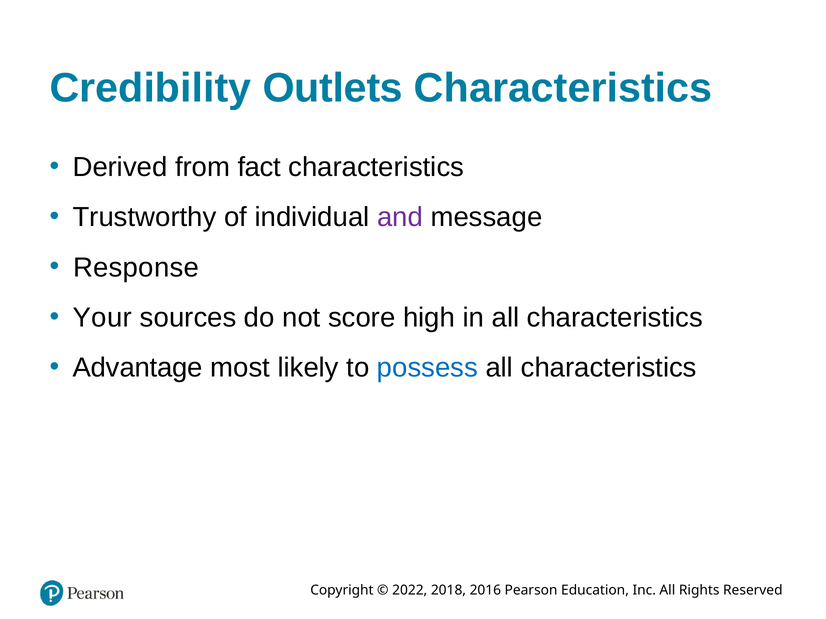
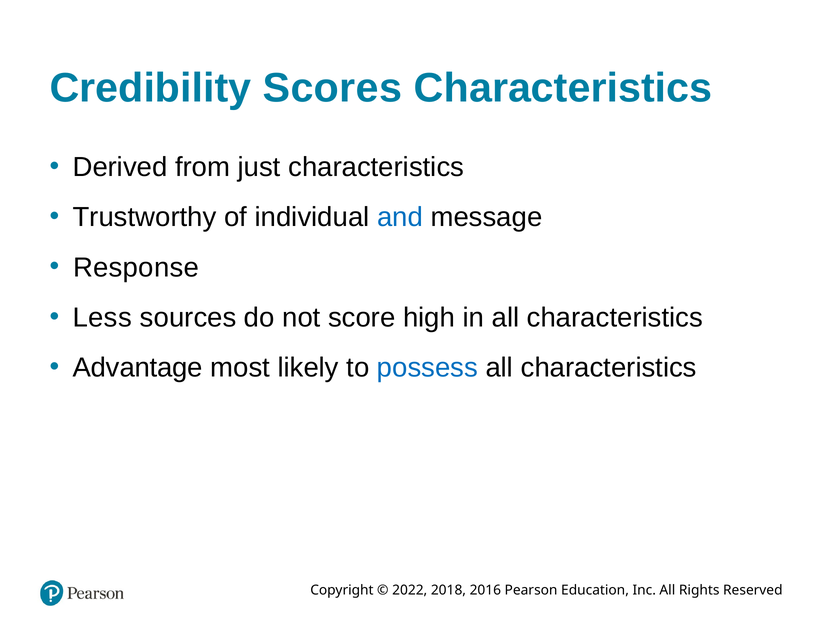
Outlets: Outlets -> Scores (332, 88)
fact: fact -> just (259, 167)
and colour: purple -> blue (400, 217)
Your: Your -> Less (102, 318)
